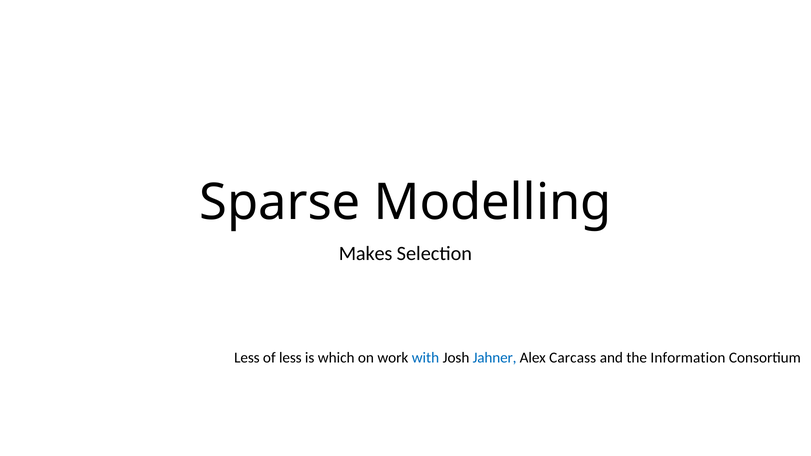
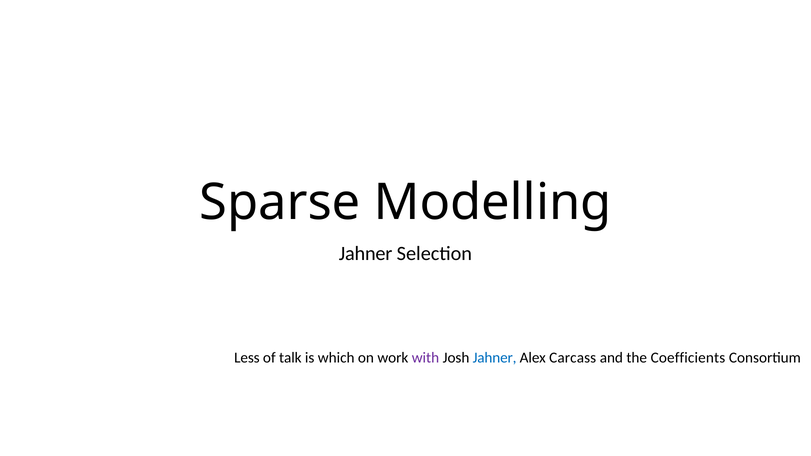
Makes: Makes -> Jahner (366, 253)
of less: less -> talk (290, 358)
with colour: blue -> purple (425, 358)
Information: Information -> Coefficients (688, 358)
